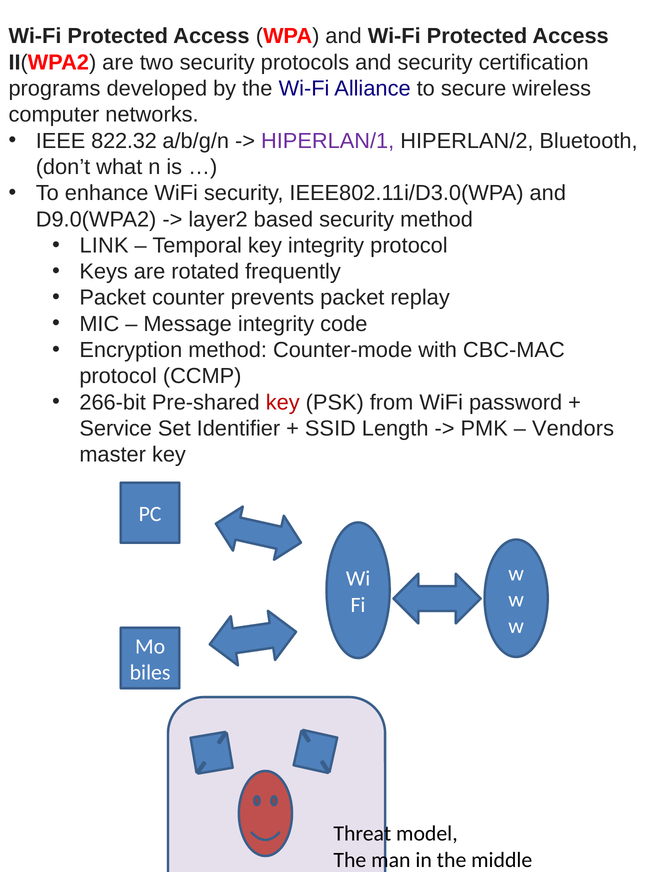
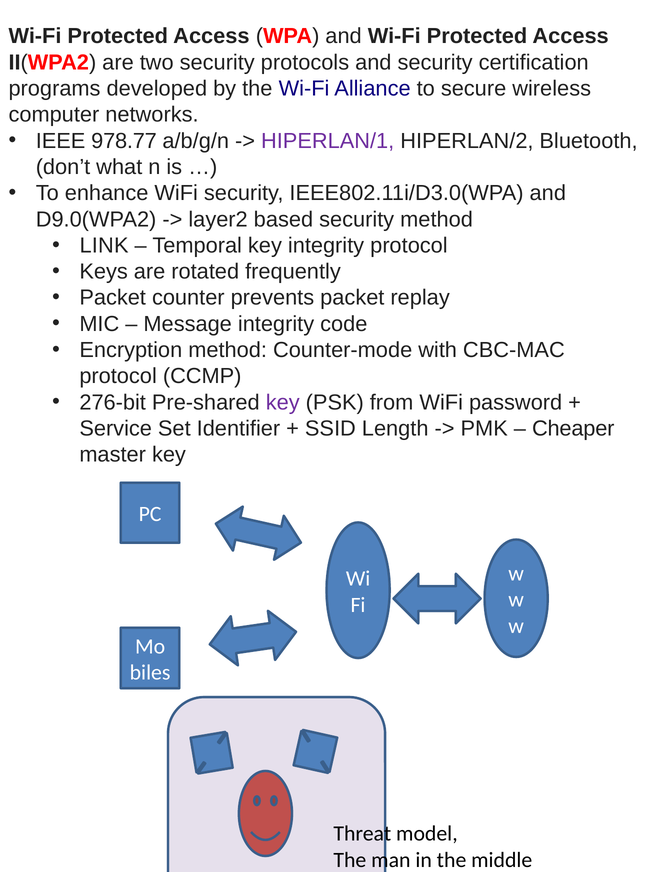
822.32: 822.32 -> 978.77 (124, 141)
266-bit: 266-bit -> 276-bit (113, 402)
key colour: red -> purple (283, 402)
Vendors: Vendors -> Cheaper (573, 429)
